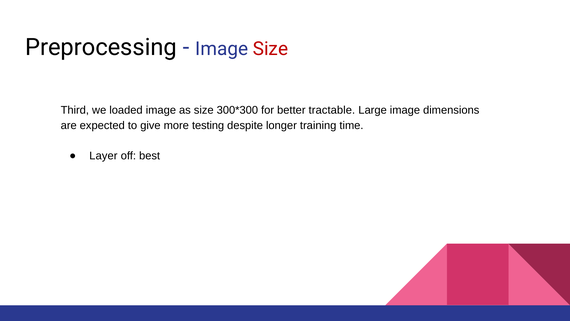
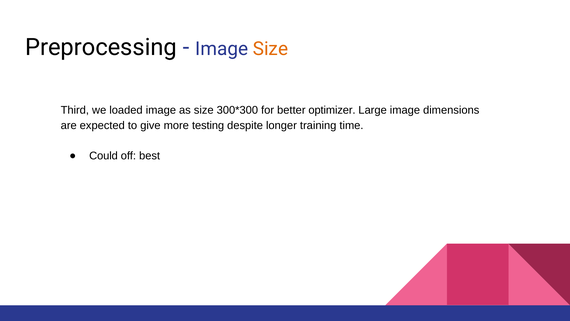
Size colour: red -> orange (270, 49)
tractable: tractable -> optimizer (332, 110)
Layer: Layer -> Could (103, 156)
